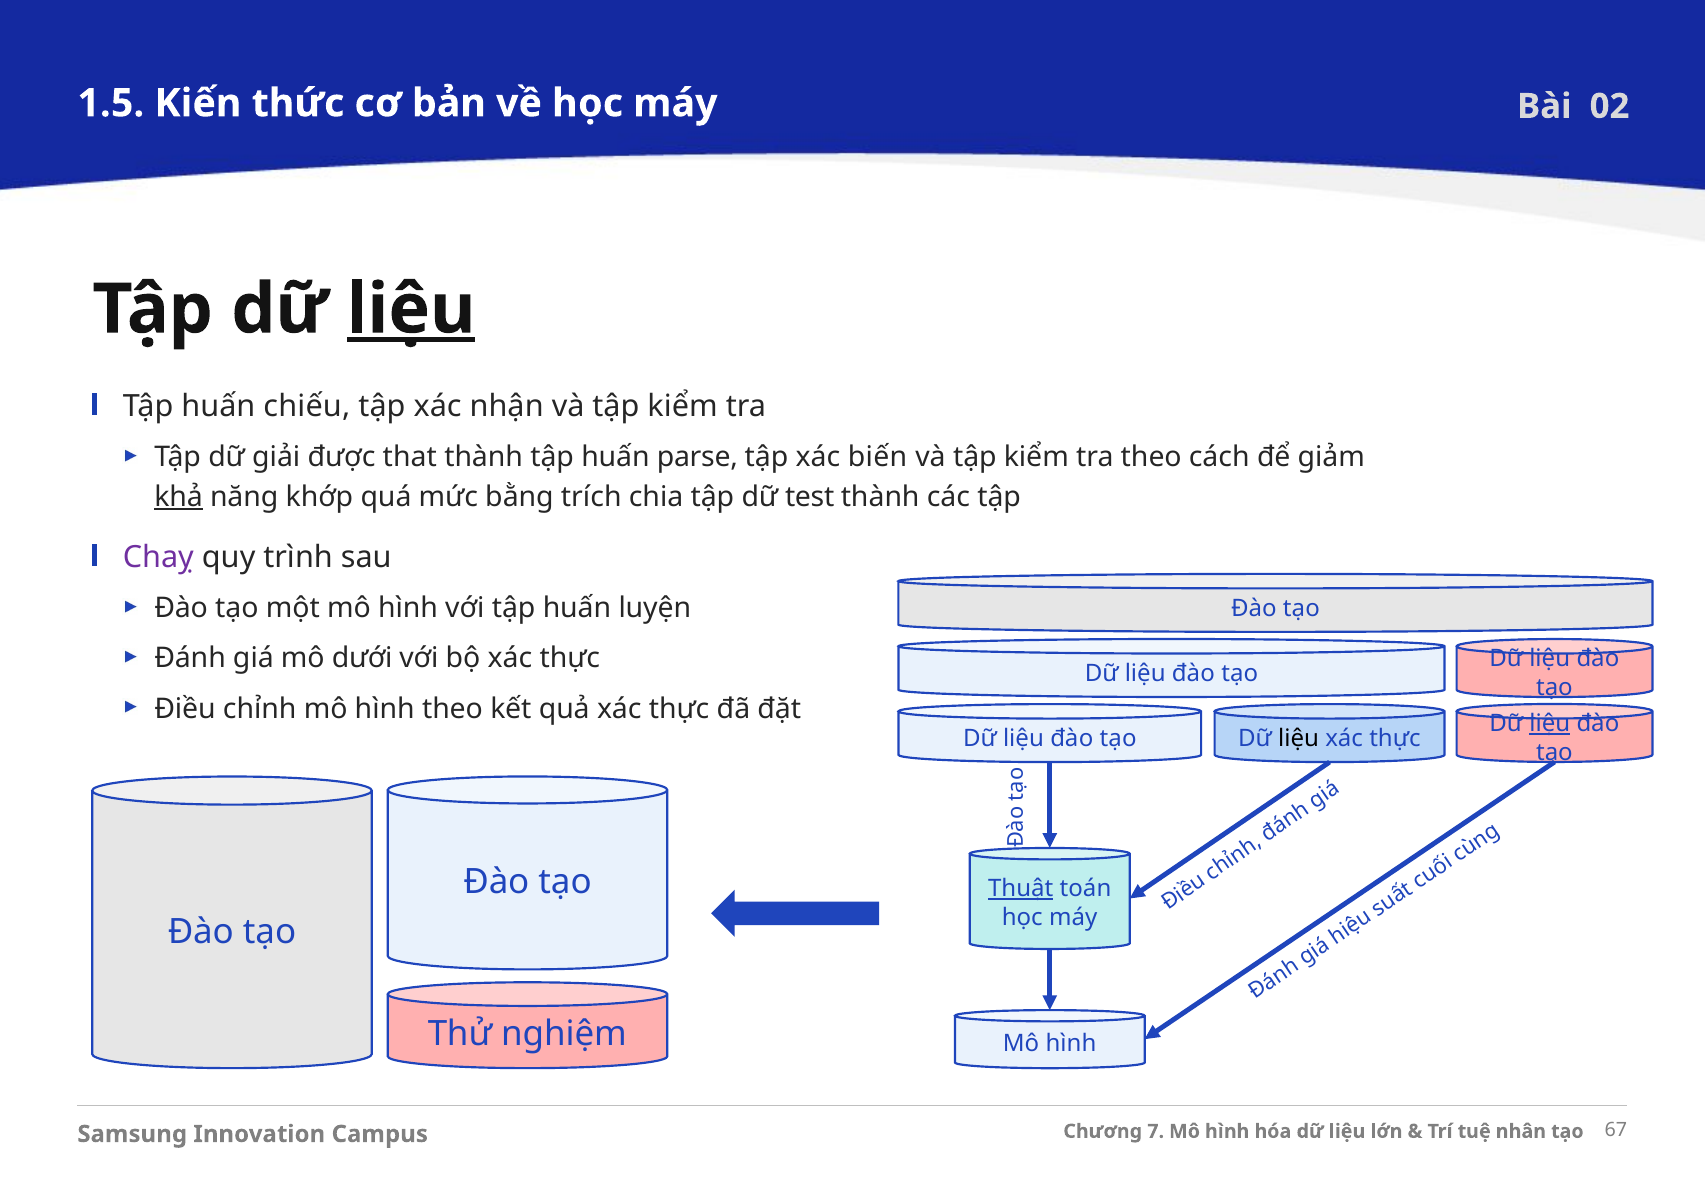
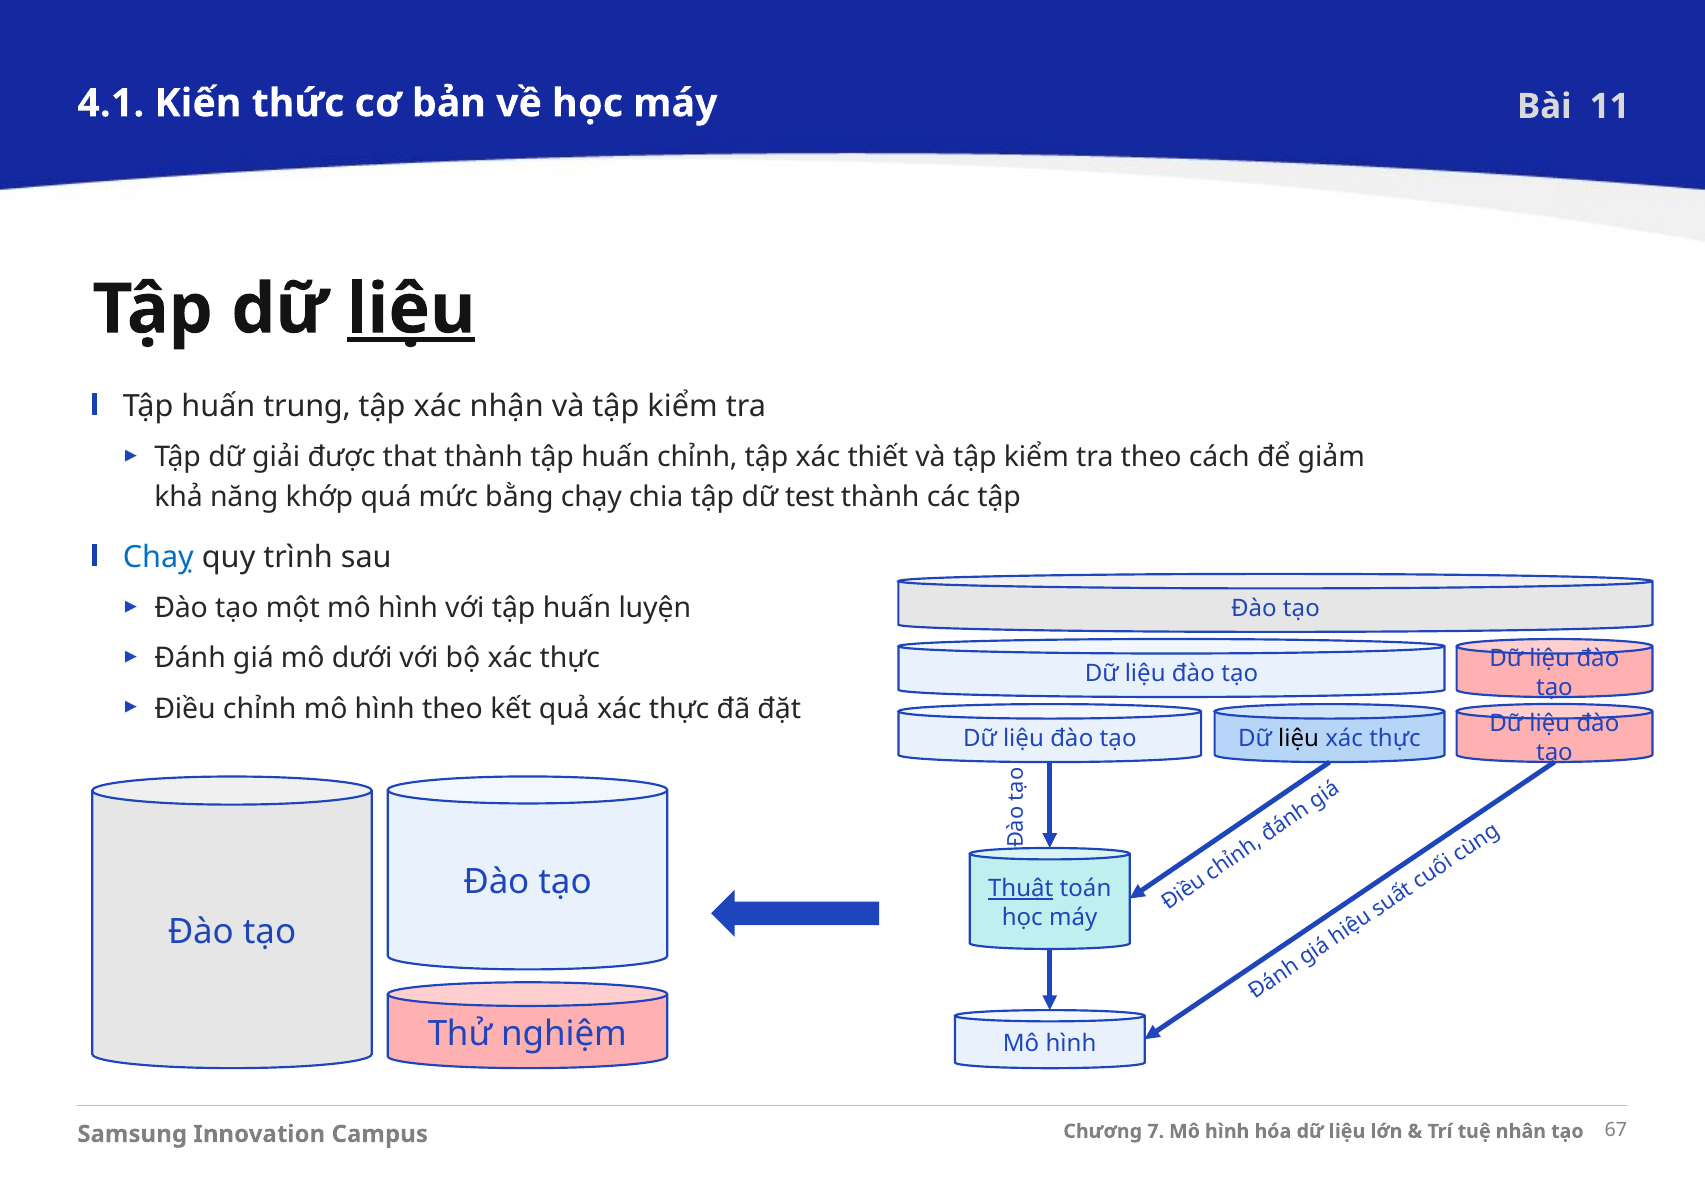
1.5: 1.5 -> 4.1 (111, 103)
02: 02 -> 11 (1610, 106)
chiếu: chiếu -> trung (307, 406)
huấn parse: parse -> chỉnh (697, 458)
biến: biến -> thiết (878, 458)
khả underline: present -> none (179, 497)
trích: trích -> chạy (591, 497)
Chaỵ colour: purple -> blue (158, 557)
liệu underline: present -> none (1550, 724)
